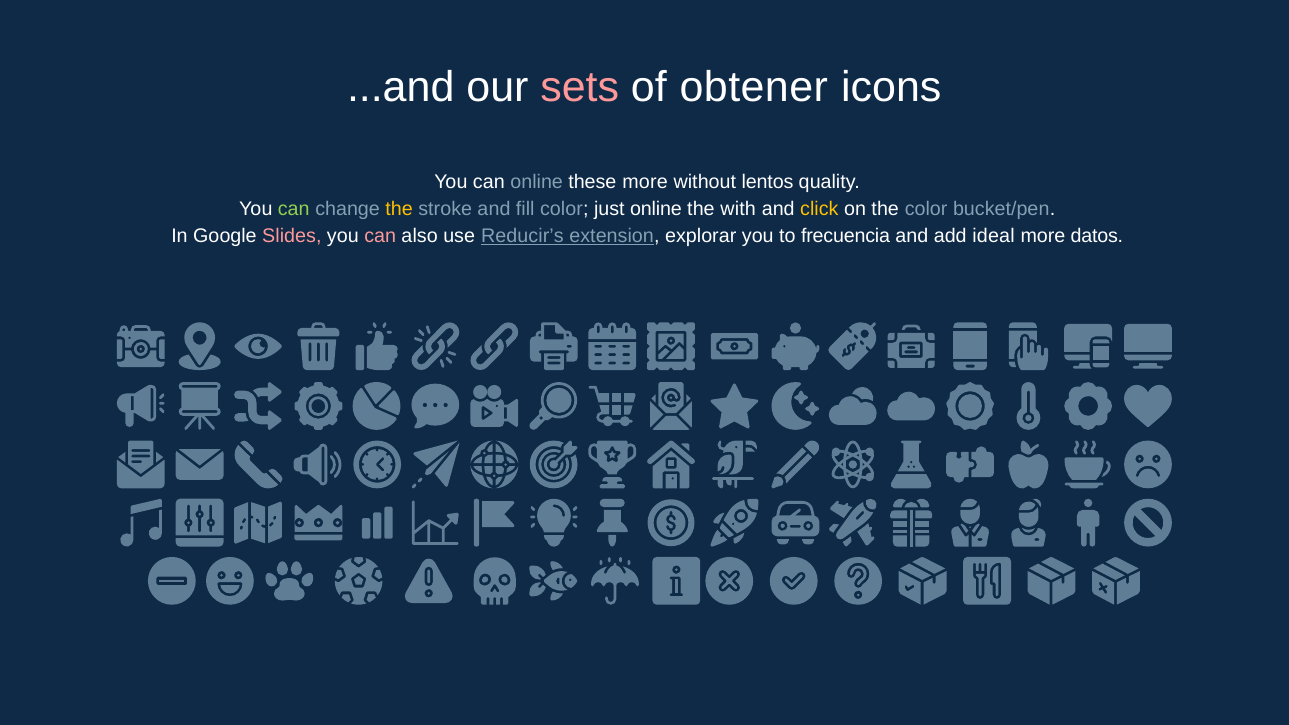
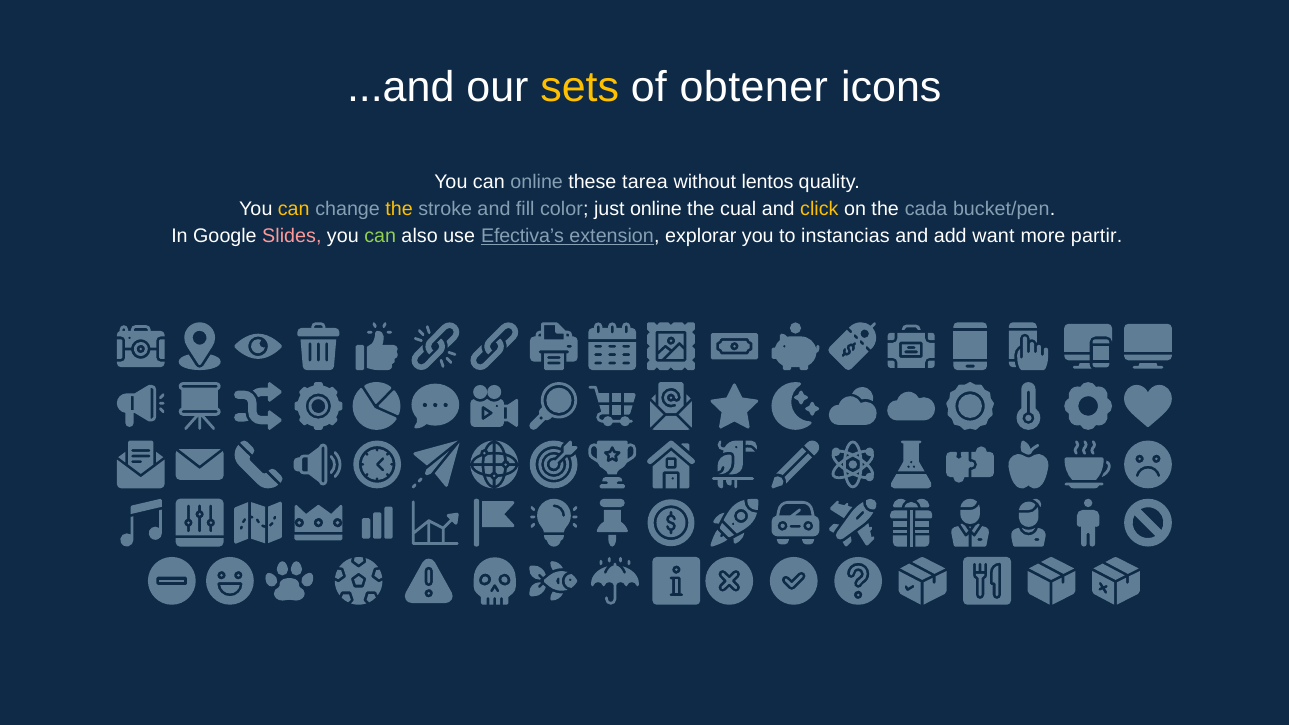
sets colour: pink -> yellow (580, 87)
these more: more -> tarea (645, 182)
can colour: light green -> yellow (294, 209)
with: with -> cual (738, 209)
the color: color -> cada (926, 209)
can colour: pink -> light green (380, 236)
Reducir’s: Reducir’s -> Efectiva’s (522, 236)
frecuencia: frecuencia -> instancias (845, 236)
ideal: ideal -> want (994, 236)
datos: datos -> partir (1097, 236)
